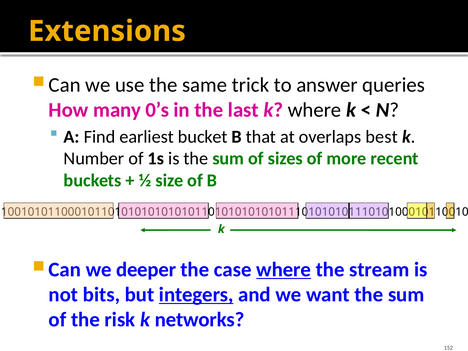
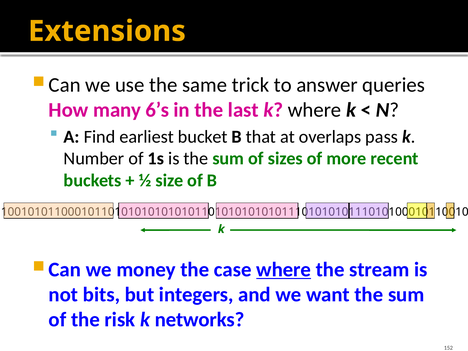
0’s: 0’s -> 6’s (157, 110)
best: best -> pass (382, 137)
deeper: deeper -> money (146, 270)
integers underline: present -> none (196, 295)
